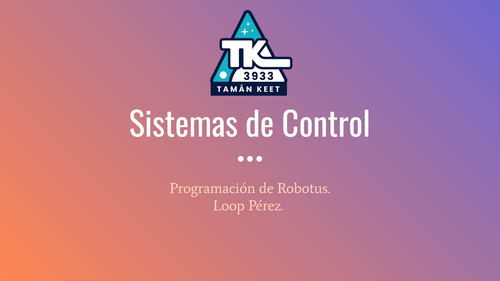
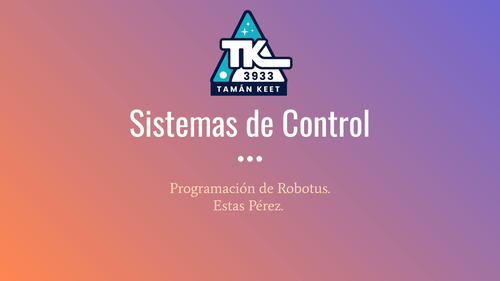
Loop: Loop -> Estas (229, 206)
